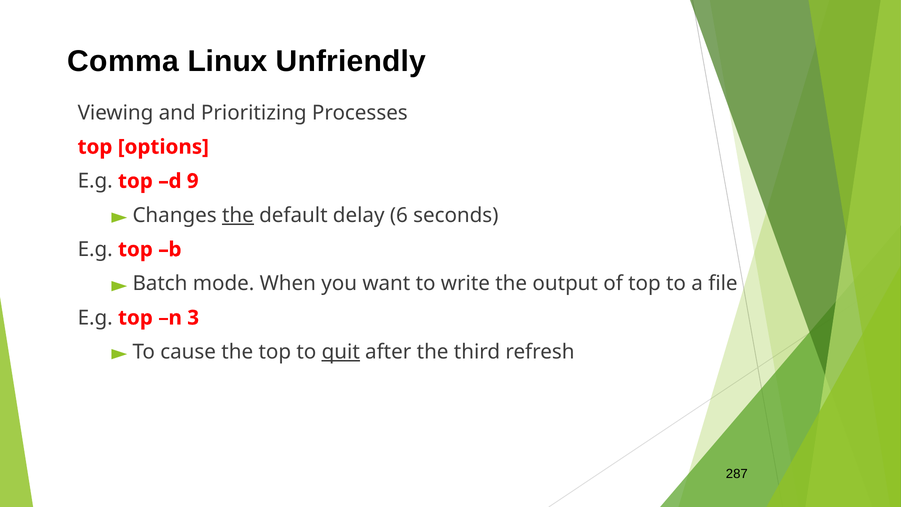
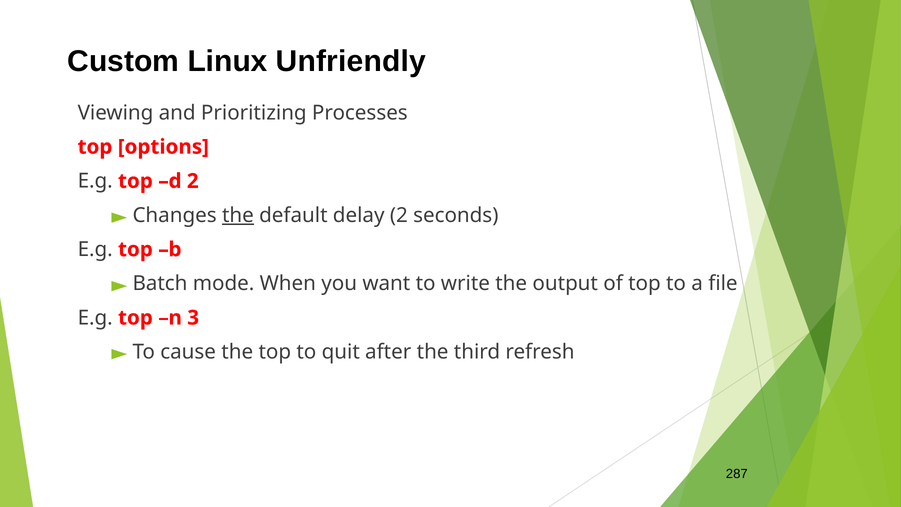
Comma: Comma -> Custom (123, 61)
d 9: 9 -> 2 (193, 181)
delay 6: 6 -> 2 (399, 215)
quit underline: present -> none (341, 352)
